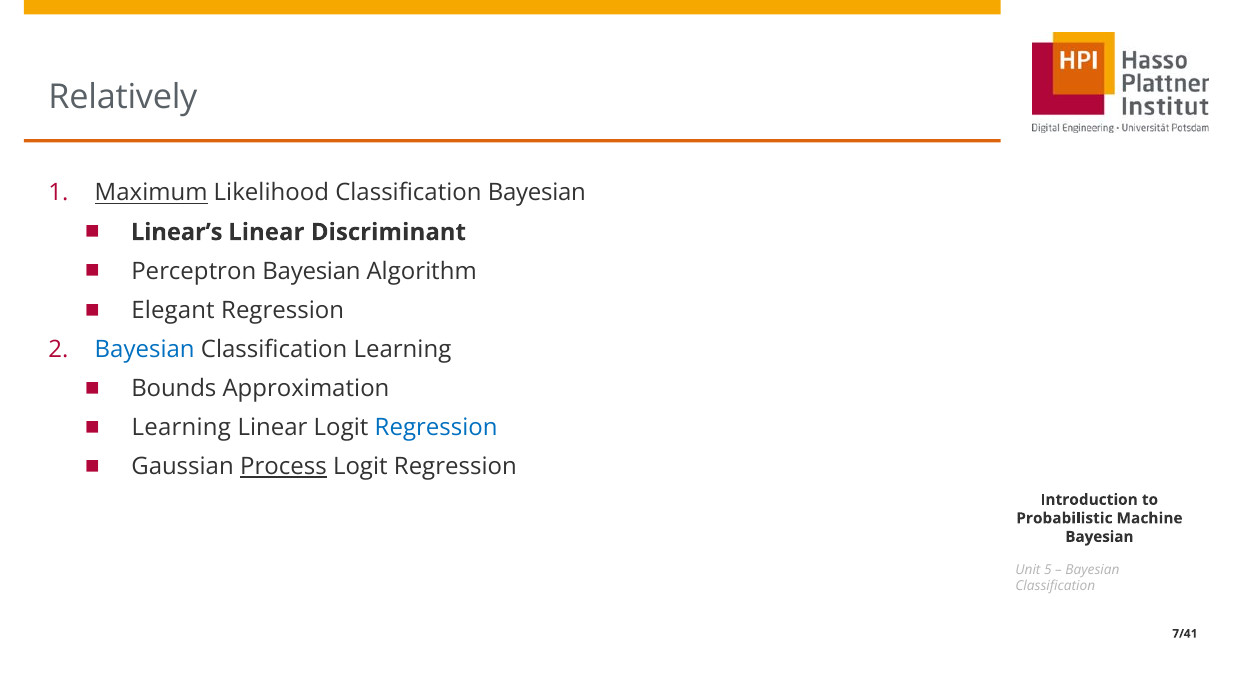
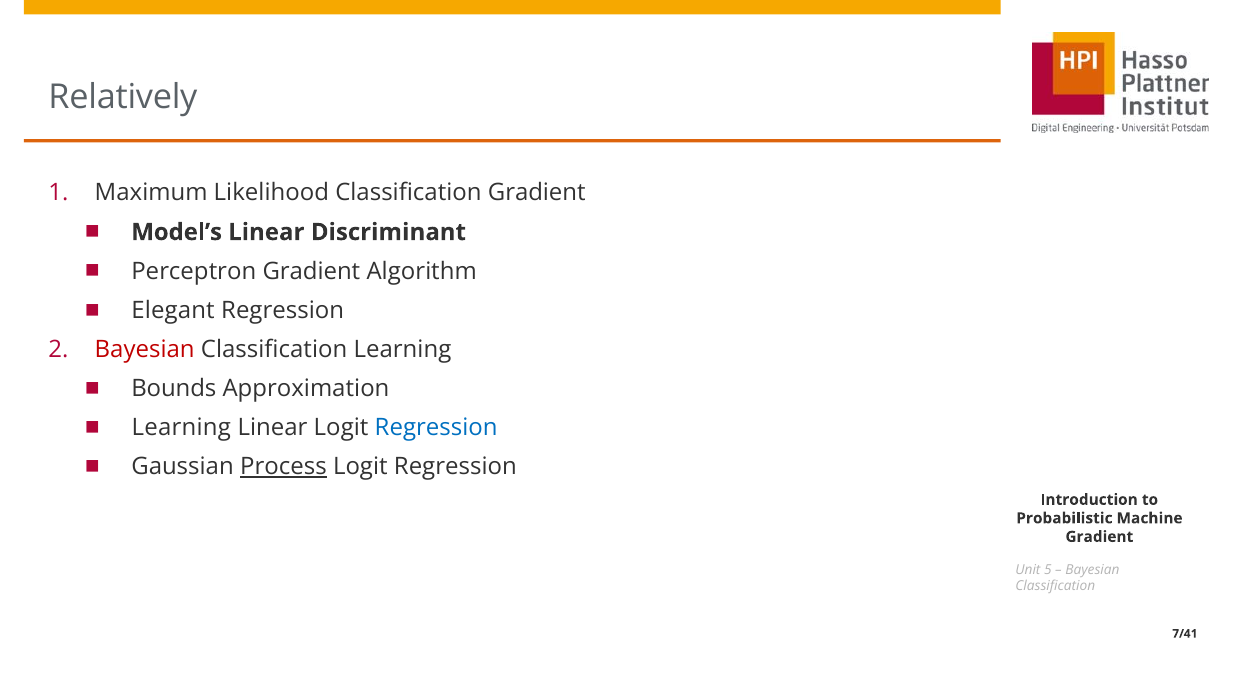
Maximum underline: present -> none (151, 193)
Classification Bayesian: Bayesian -> Gradient (537, 193)
Linear’s: Linear’s -> Model’s (177, 232)
Perceptron Bayesian: Bayesian -> Gradient (311, 271)
Bayesian colour: blue -> red (145, 350)
Bayesian: Bayesian -> Gradient (1099, 537)
